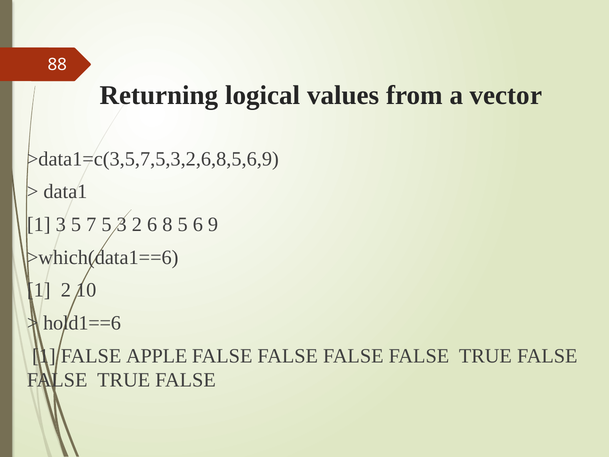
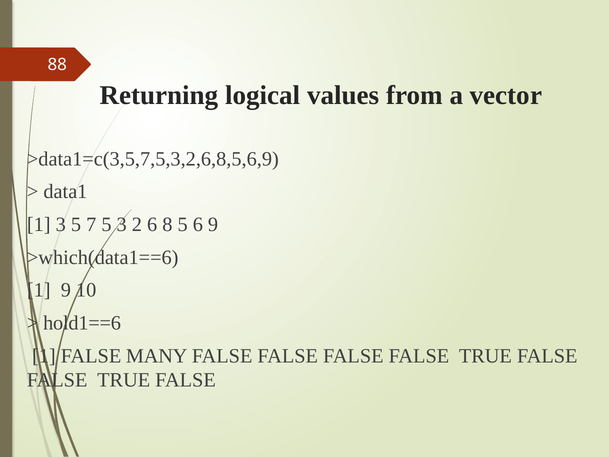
1 2: 2 -> 9 (66, 290)
APPLE: APPLE -> MANY (157, 356)
